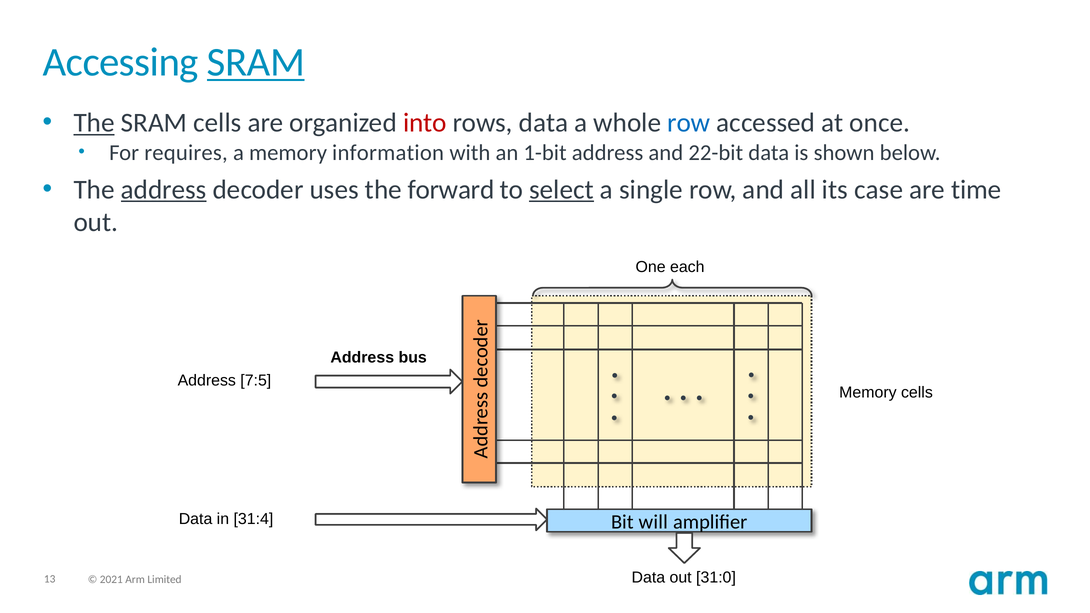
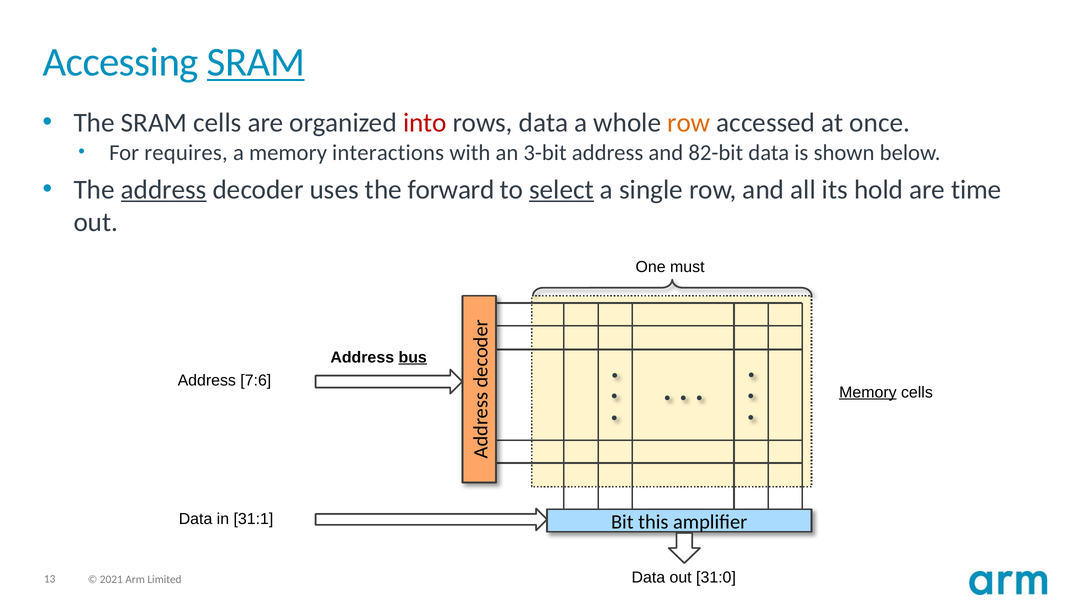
The underline: present -> none (94, 123)
row colour: blue -> orange (689, 123)
information: information -> interactions (388, 153)
1-bit: 1-bit -> 3-bit (545, 153)
22-bit: 22-bit -> 82-bit (716, 153)
case: case -> hold (879, 190)
each: each -> must (687, 267)
bus underline: none -> present (413, 357)
7:5: 7:5 -> 7:6 (256, 381)
Memory underline: none -> present (868, 392)
31:4: 31:4 -> 31:1 (253, 519)
will: will -> this (653, 522)
